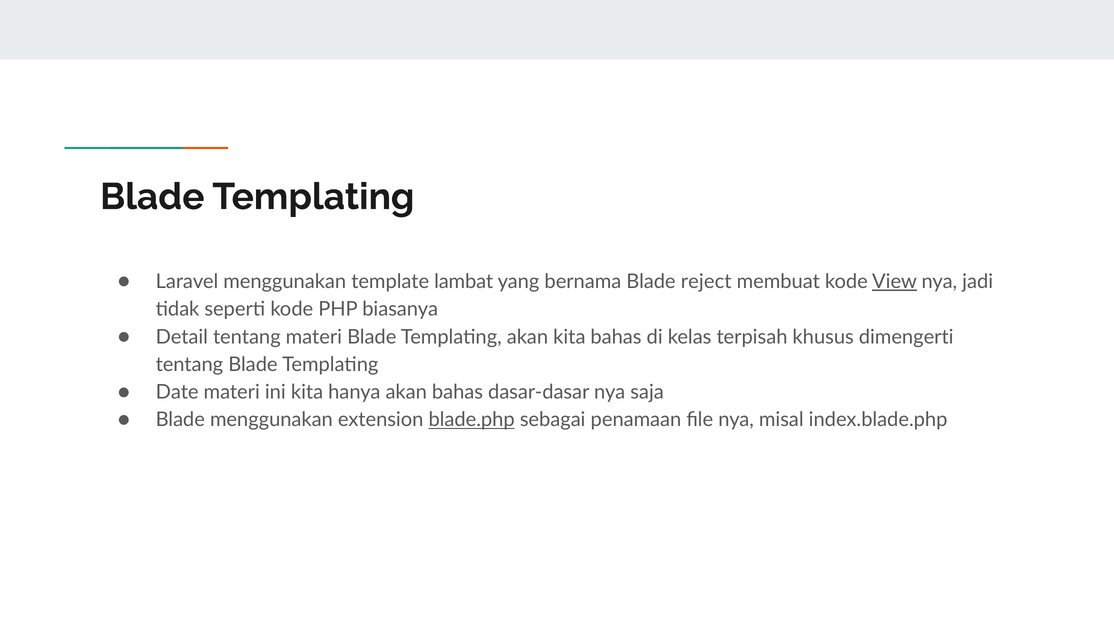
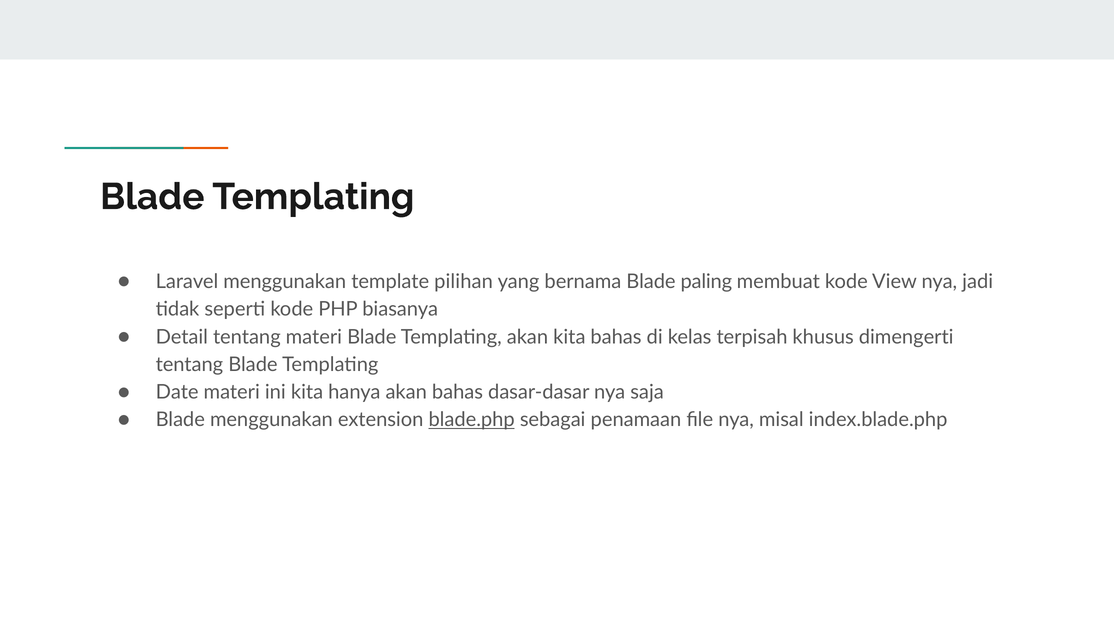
lambat: lambat -> pilihan (464, 281)
reject: reject -> paling (706, 281)
View underline: present -> none (895, 281)
